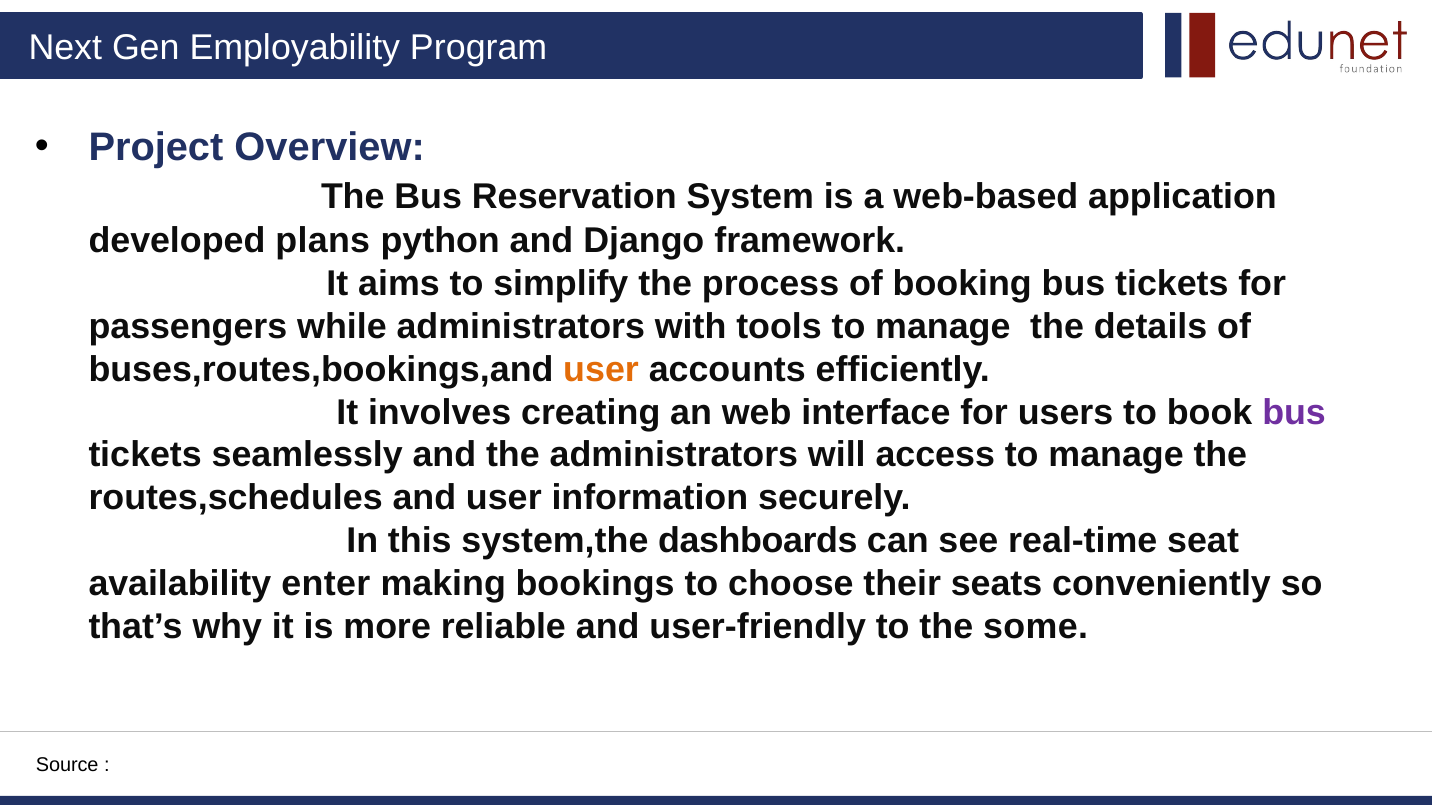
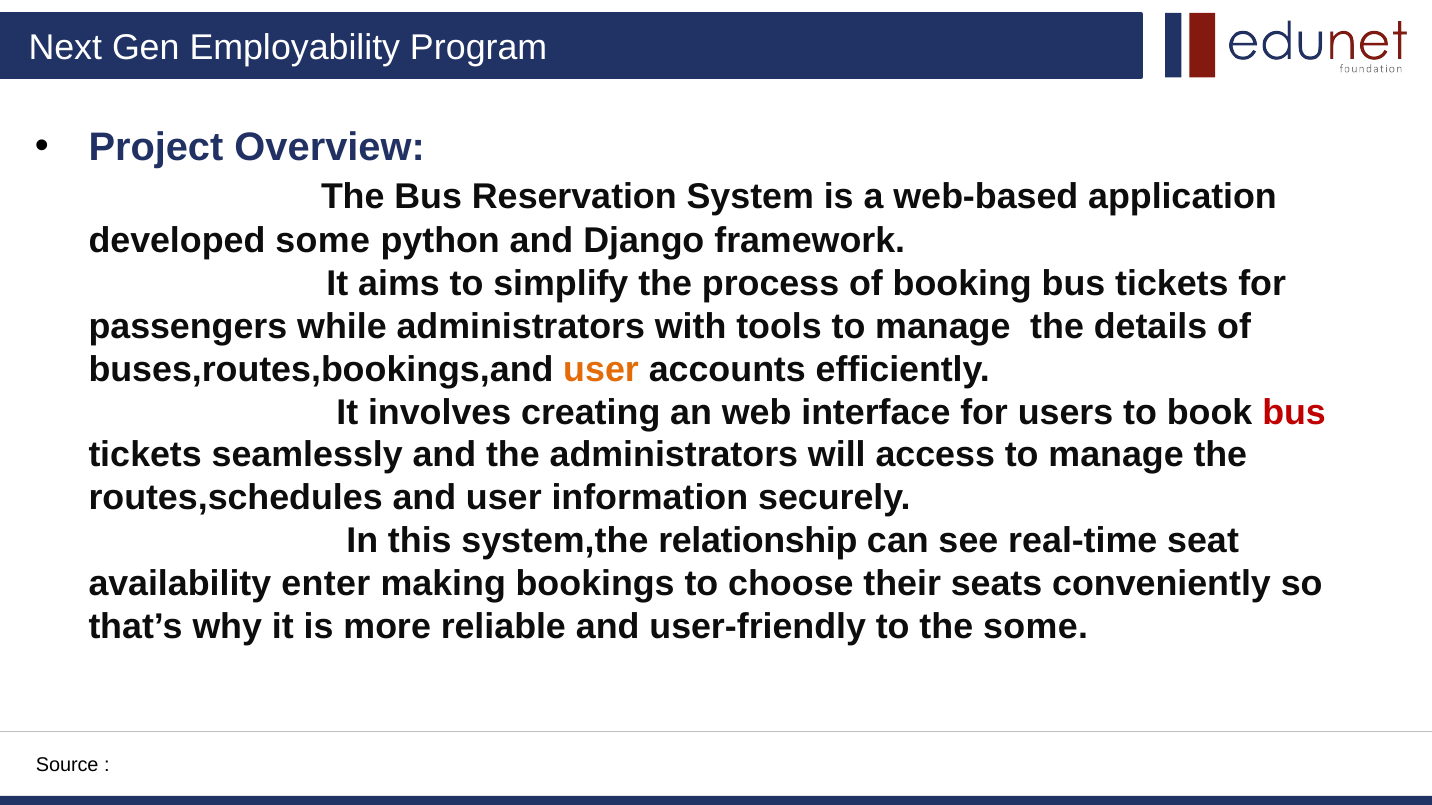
developed plans: plans -> some (323, 241)
bus colour: purple -> red (1294, 412)
dashboards: dashboards -> relationship (758, 541)
